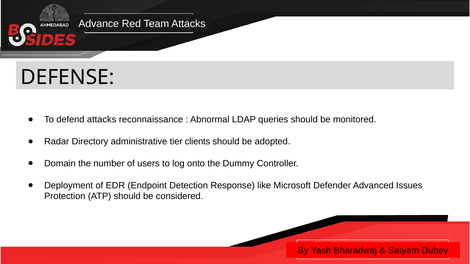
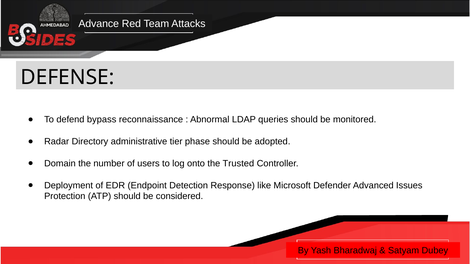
defend attacks: attacks -> bypass (102, 120)
clients: clients -> phase (197, 142)
Dummy: Dummy -> Trusted (238, 164)
